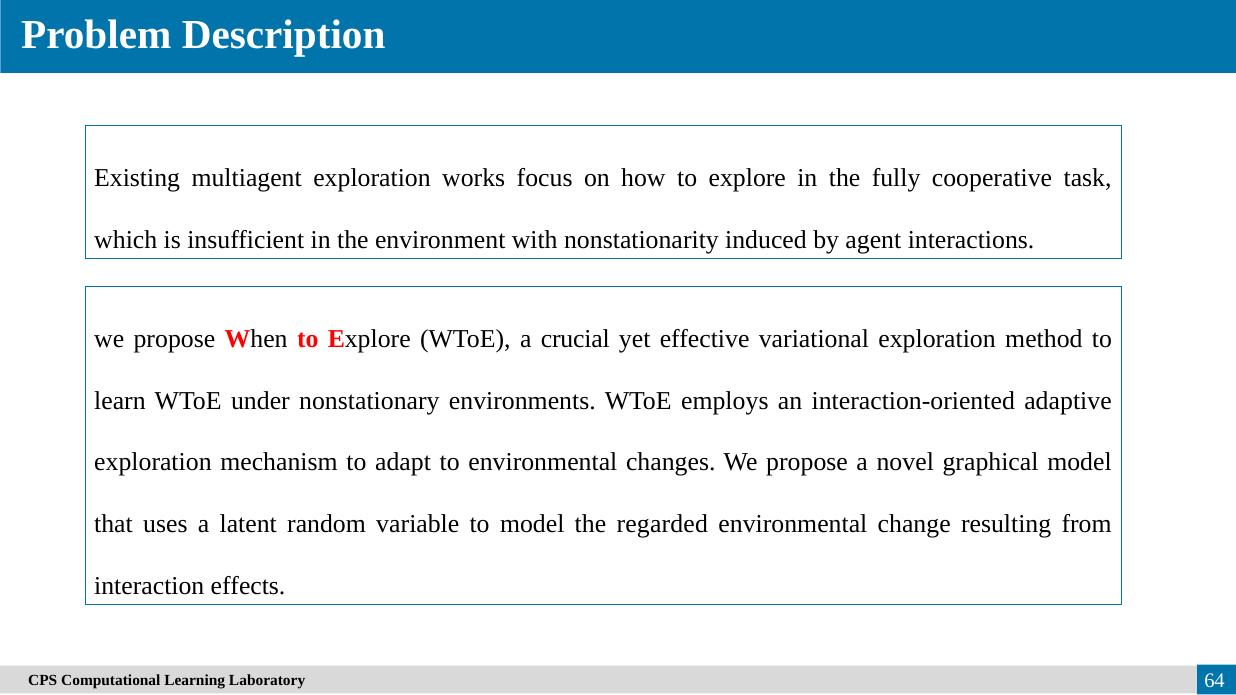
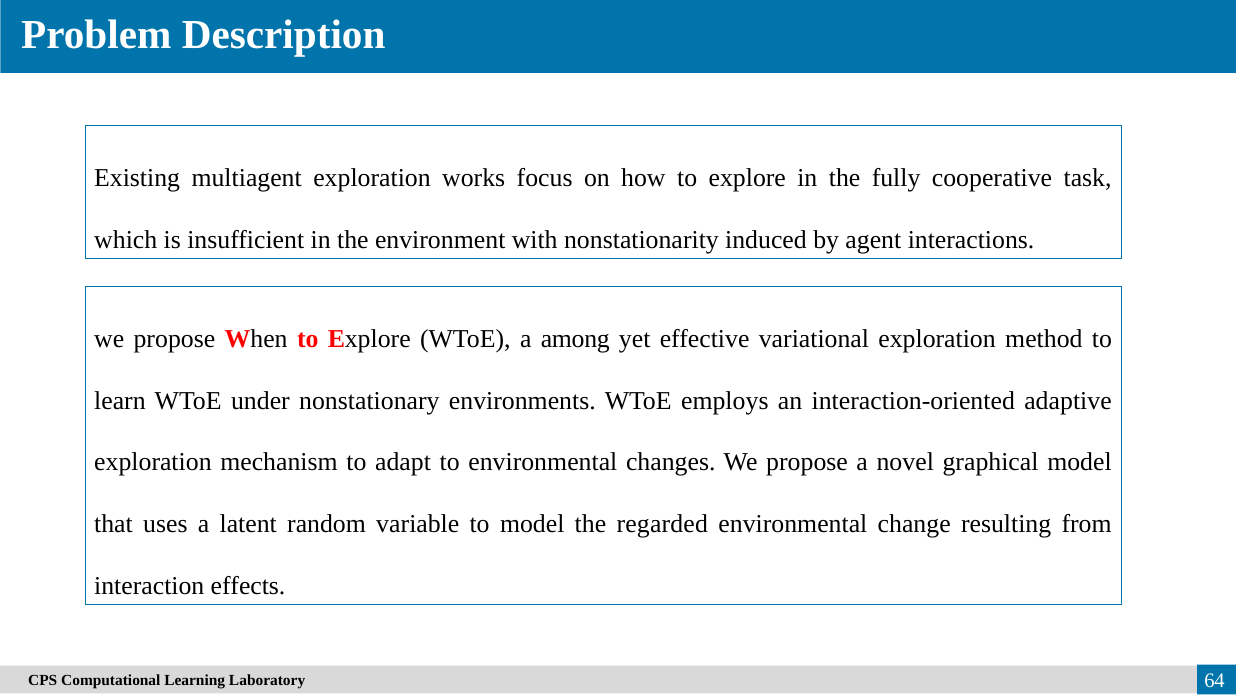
crucial: crucial -> among (575, 339)
